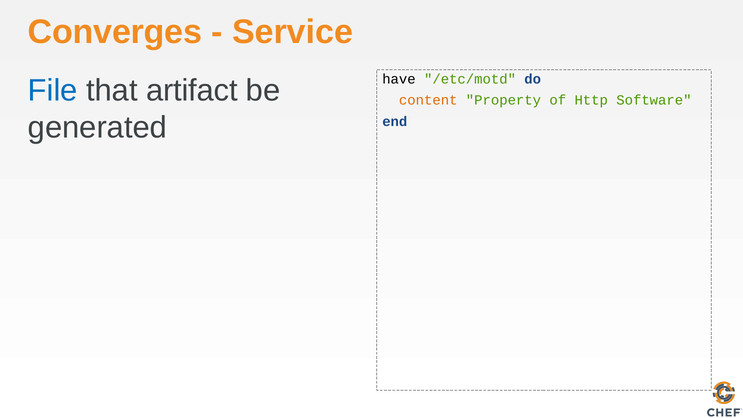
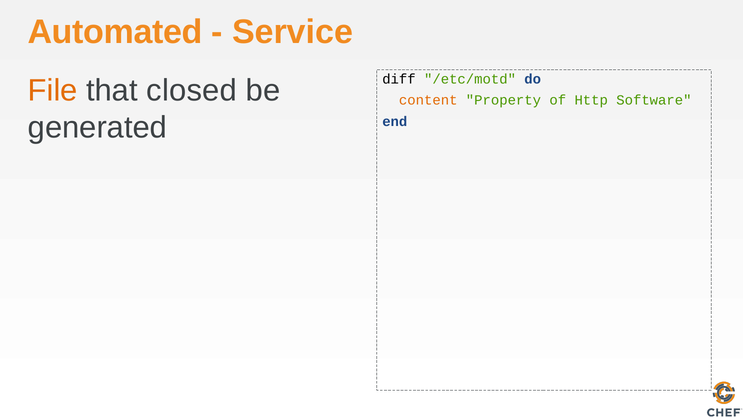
Converges: Converges -> Automated (115, 32)
have: have -> diff (399, 79)
File colour: blue -> orange (53, 90)
artifact: artifact -> closed (192, 90)
